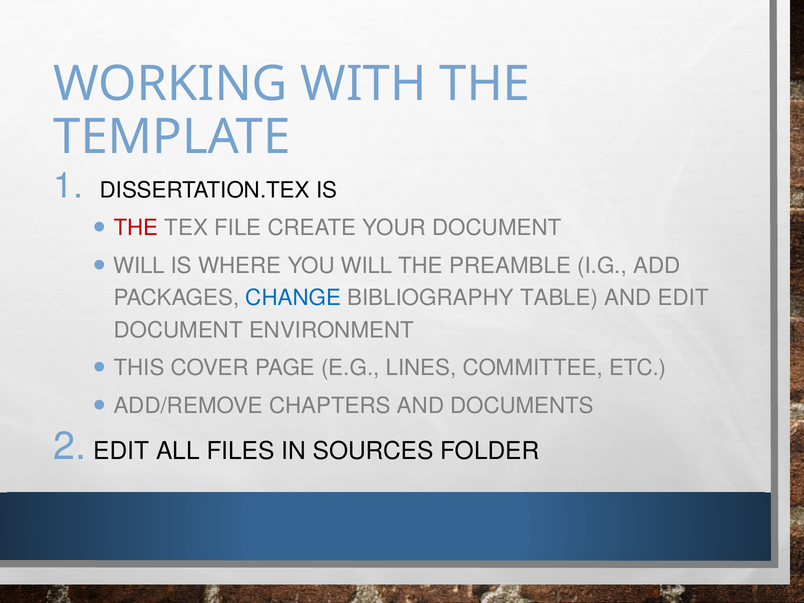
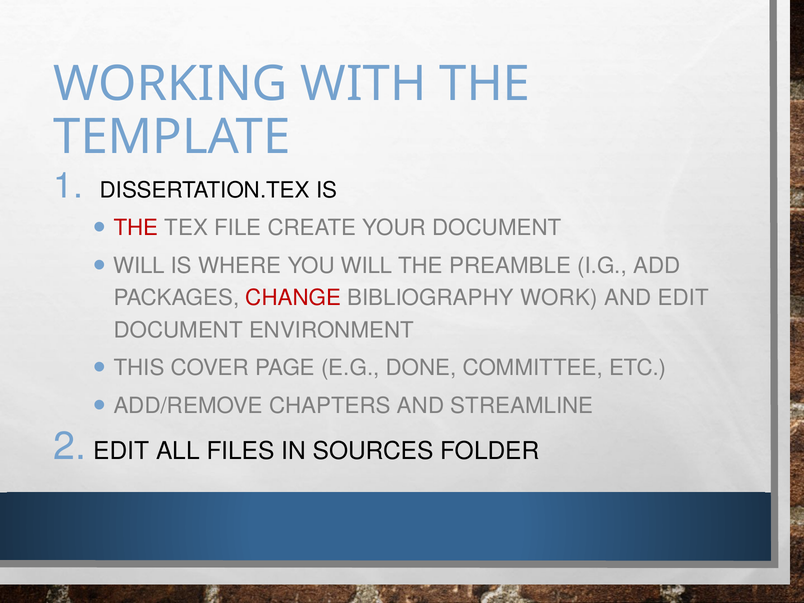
CHANGE colour: blue -> red (293, 298)
TABLE: TABLE -> WORK (559, 298)
LINES: LINES -> DONE (421, 368)
DOCUMENTS: DOCUMENTS -> STREAMLINE (522, 406)
